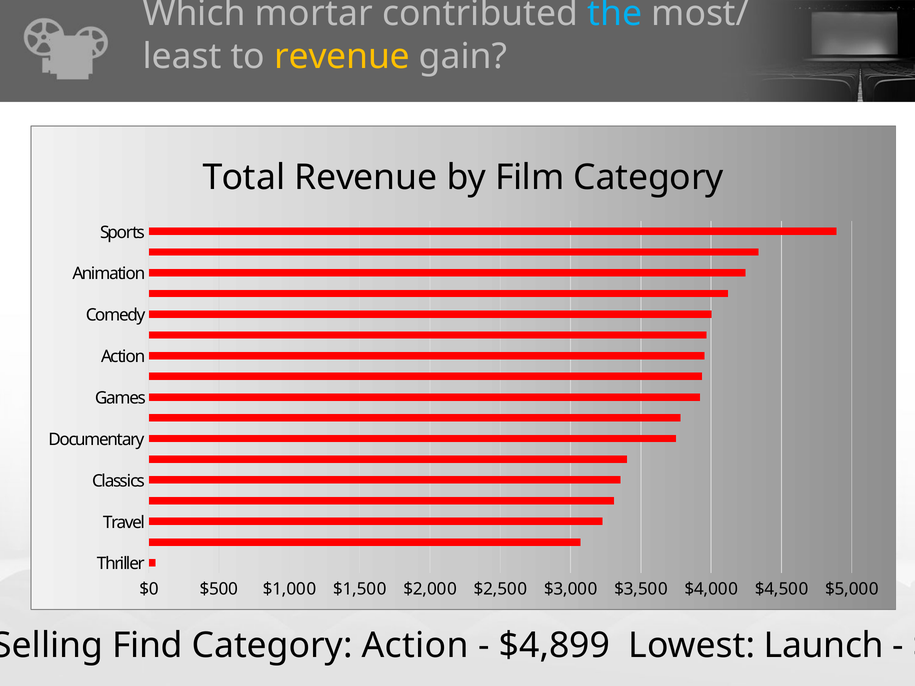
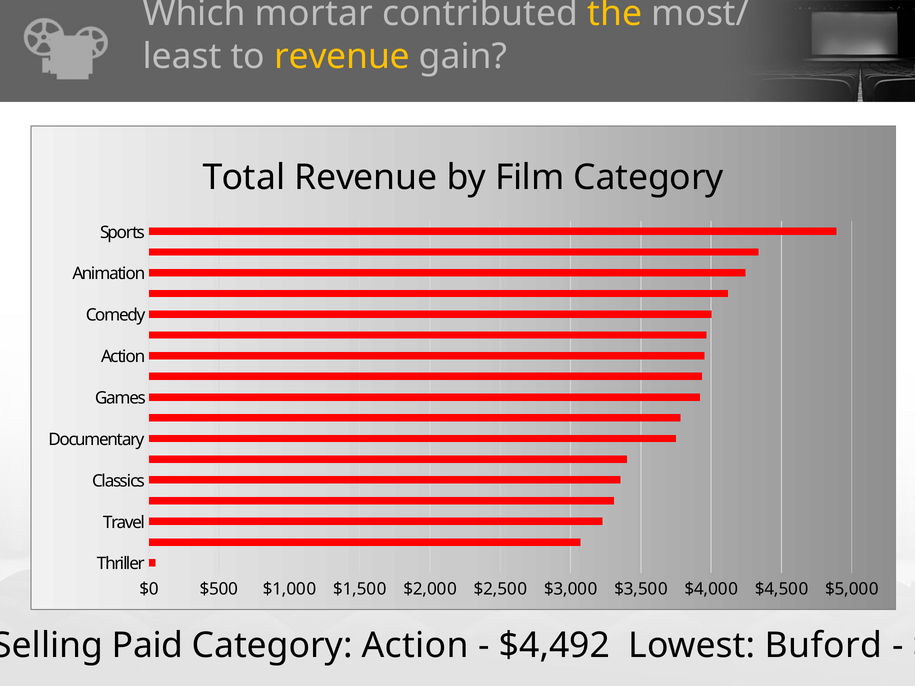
the colour: light blue -> yellow (615, 14)
Find: Find -> Paid (148, 646)
$4,899: $4,899 -> $4,492 (554, 646)
Launch: Launch -> Buford (823, 646)
